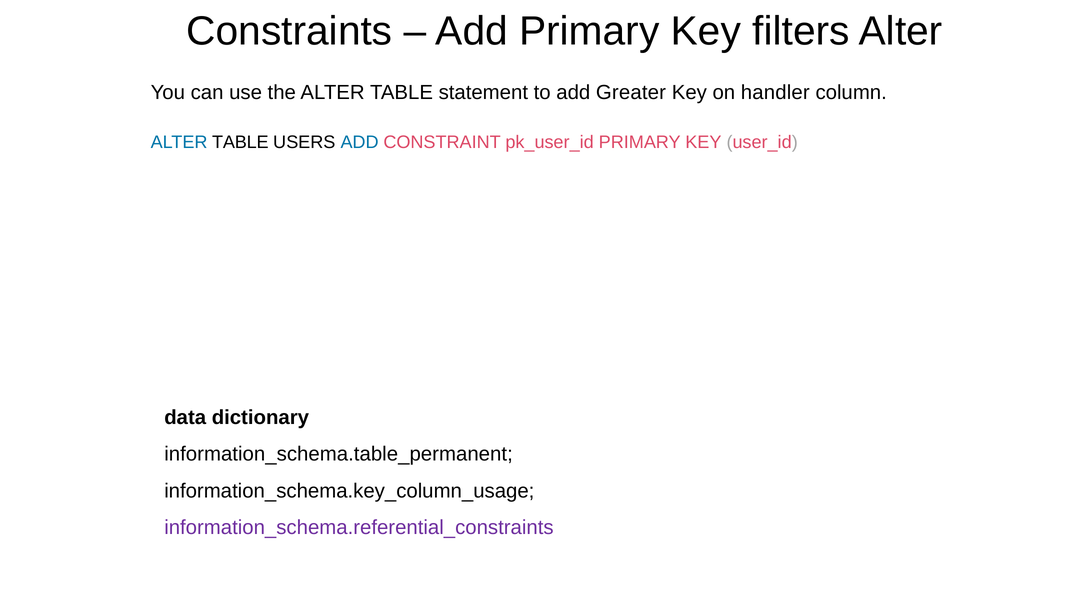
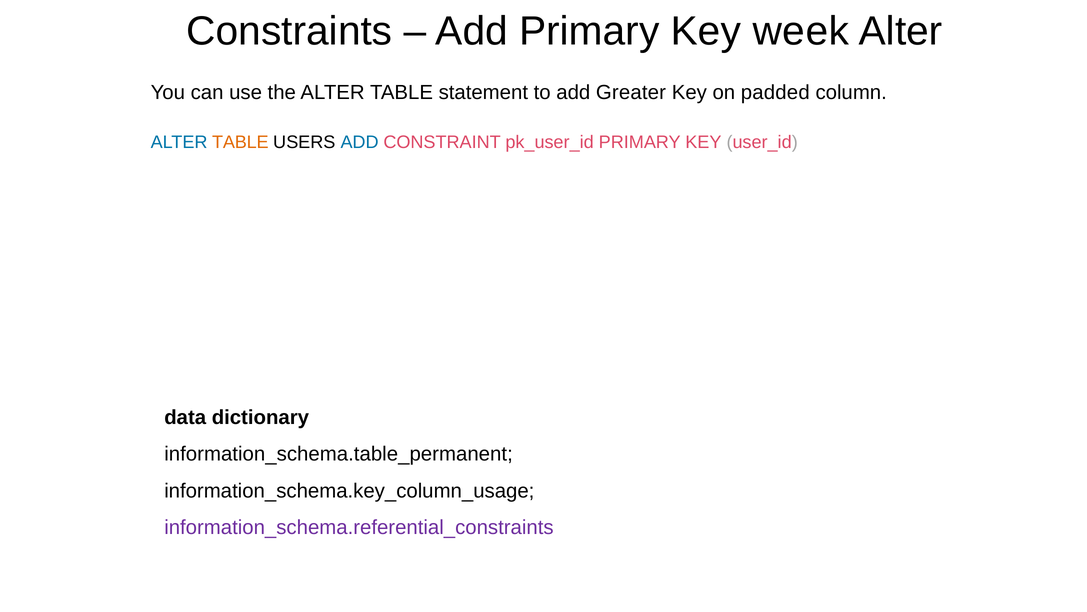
filters: filters -> week (801, 31)
handler: handler -> padded (775, 92)
TABLE colour: black -> orange (240, 142)
